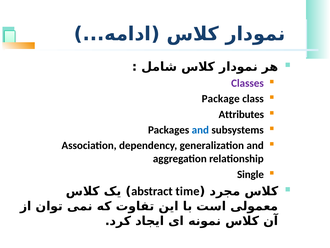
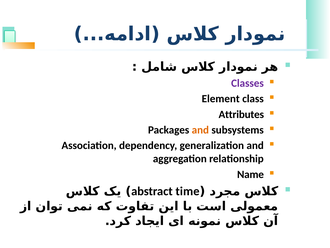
Package: Package -> Element (221, 99)
and colour: blue -> orange (200, 130)
Single: Single -> Name (250, 174)
